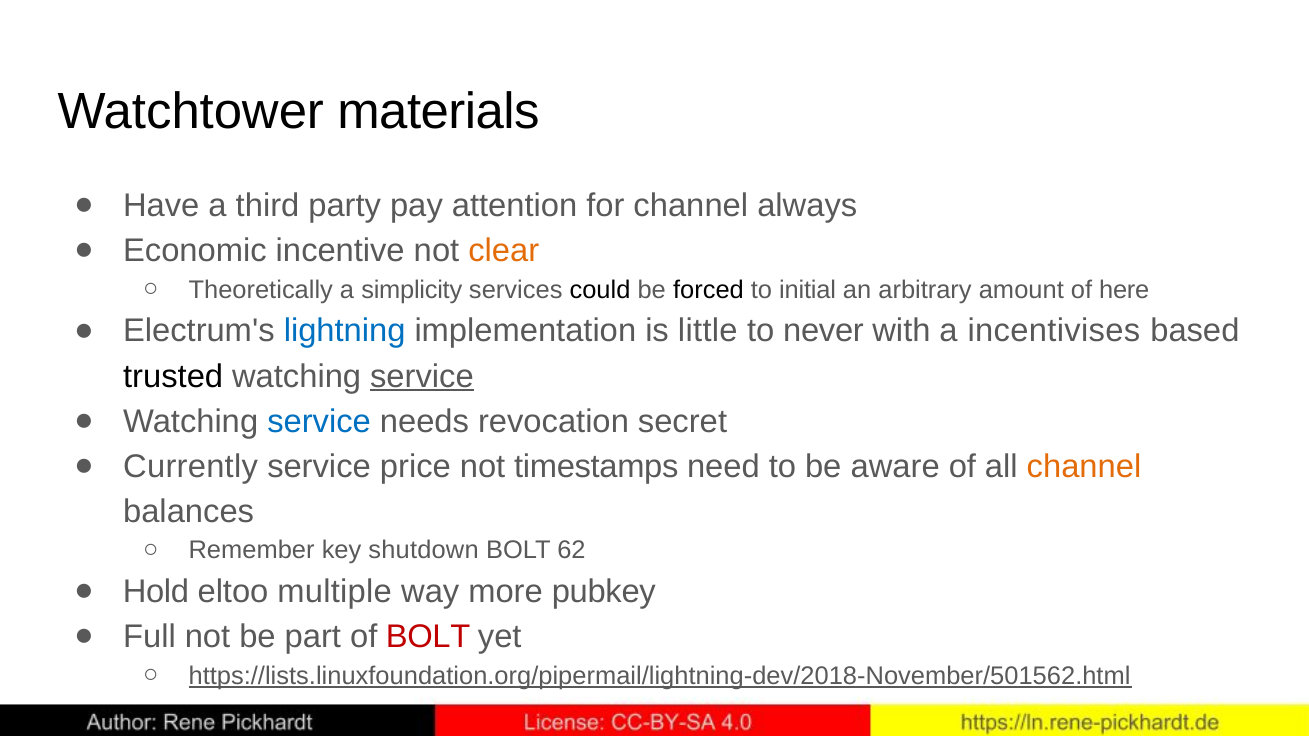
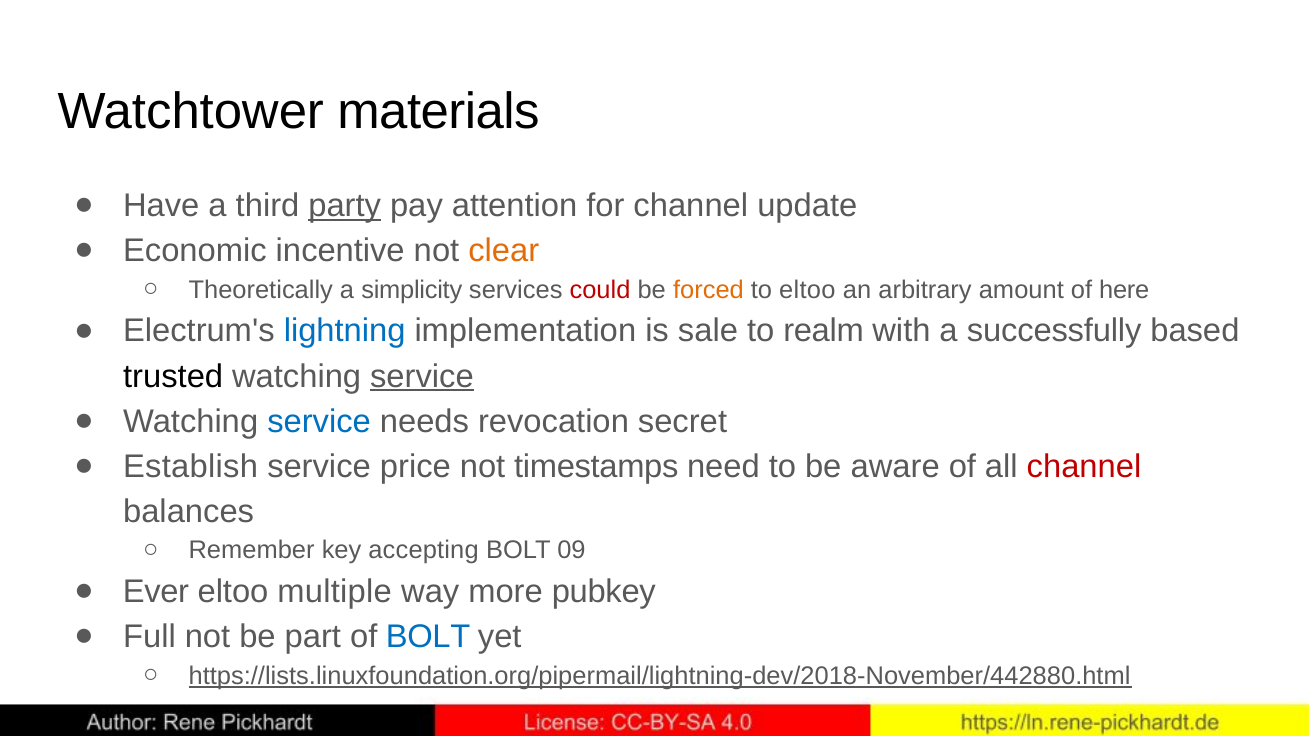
party underline: none -> present (345, 206)
always: always -> update (807, 206)
could colour: black -> red (600, 290)
forced colour: black -> orange (708, 290)
to initial: initial -> eltoo (807, 290)
little: little -> sale (708, 331)
never: never -> realm (824, 331)
incentivises: incentivises -> successfully (1054, 331)
Currently: Currently -> Establish (191, 467)
channel colour: orange -> red (1084, 467)
shutdown: shutdown -> accepting (424, 551)
62: 62 -> 09 (571, 551)
Hold: Hold -> Ever (156, 592)
BOLT colour: red -> blue (428, 637)
https://lists.linuxfoundation.org/pipermail/lightning-dev/2018-November/501562.html: https://lists.linuxfoundation.org/pipermail/lightning-dev/2018-November/501562.html -> https://lists.linuxfoundation.org/pipermail/lightning-dev/2018-November/442880.html (660, 676)
